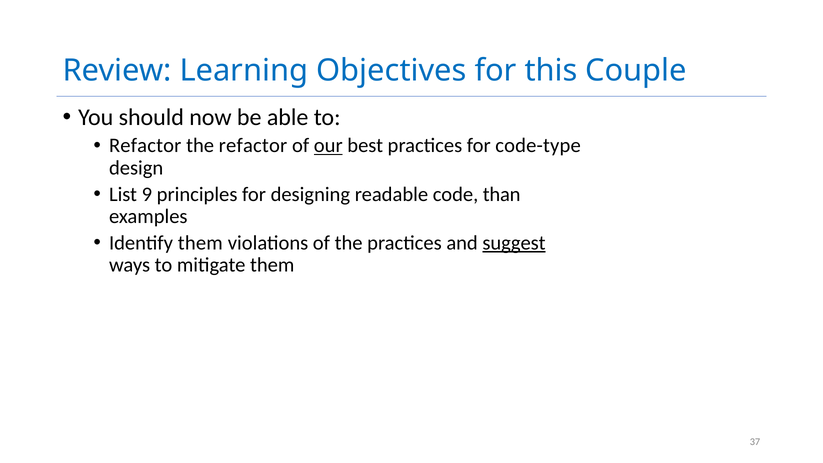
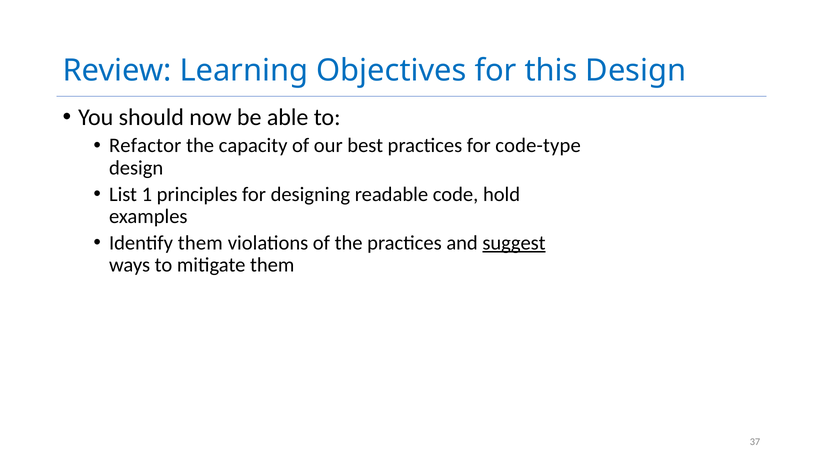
this Couple: Couple -> Design (636, 71)
the refactor: refactor -> capacity (253, 146)
our underline: present -> none (328, 146)
9: 9 -> 1 (147, 194)
than: than -> hold (502, 194)
